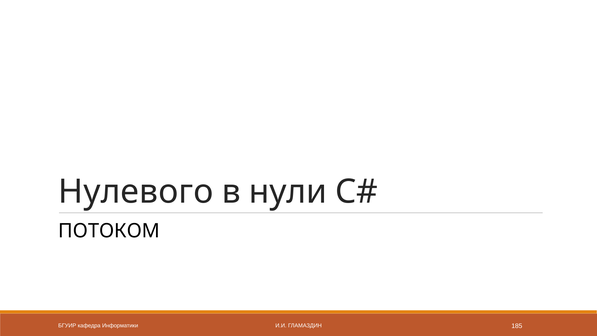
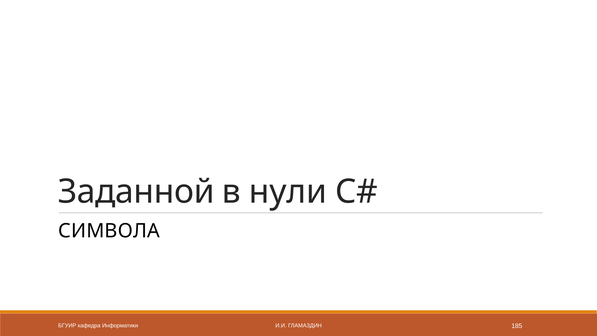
Нулевого: Нулевого -> Заданной (136, 192)
ПОТОКОМ: ПОТОКОМ -> СИМВОЛА (109, 231)
